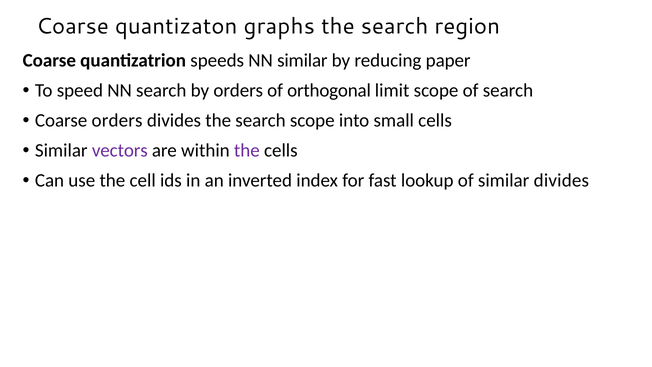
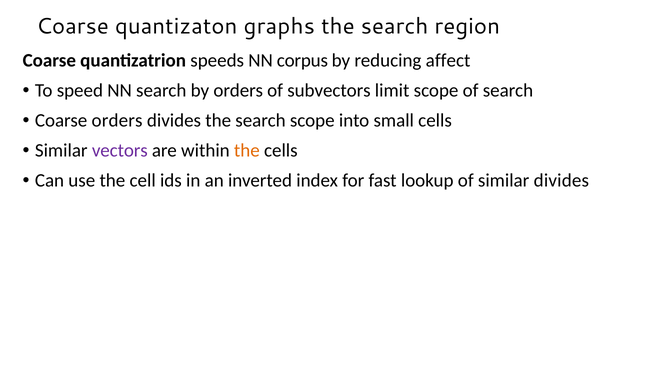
NN similar: similar -> corpus (302, 60)
paper: paper -> affect (448, 60)
orthogonal: orthogonal -> subvectors (329, 91)
the colour: purple -> orange (247, 151)
